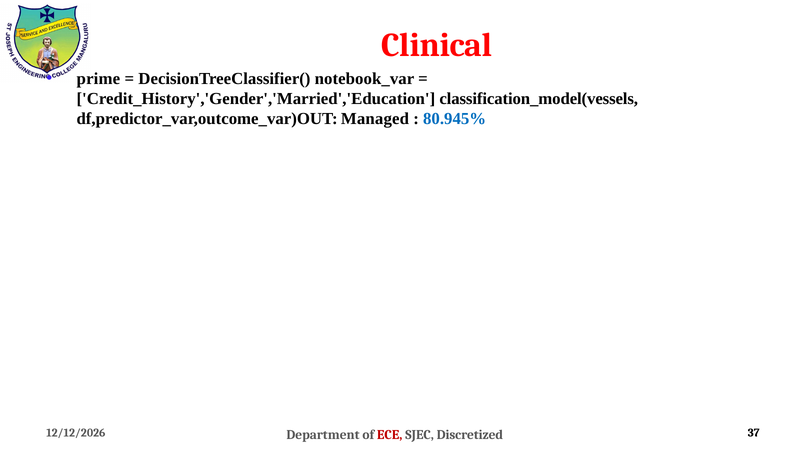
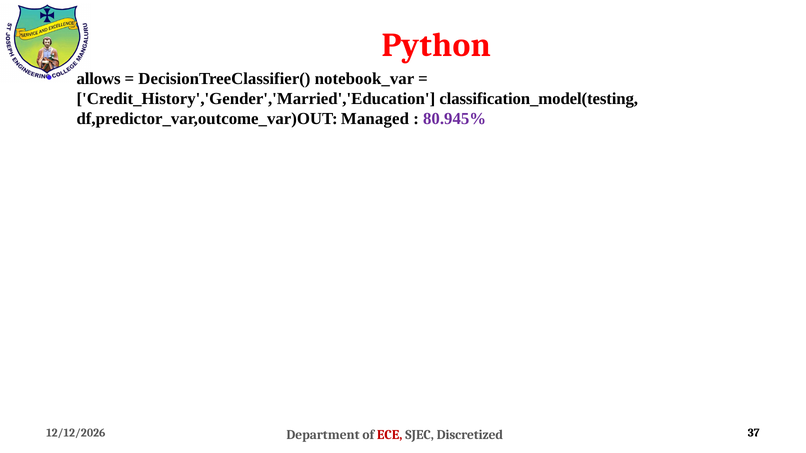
Clinical: Clinical -> Python (436, 45)
prime: prime -> allows (99, 79)
classification_model(vessels: classification_model(vessels -> classification_model(testing (539, 99)
80.945% colour: blue -> purple (455, 119)
